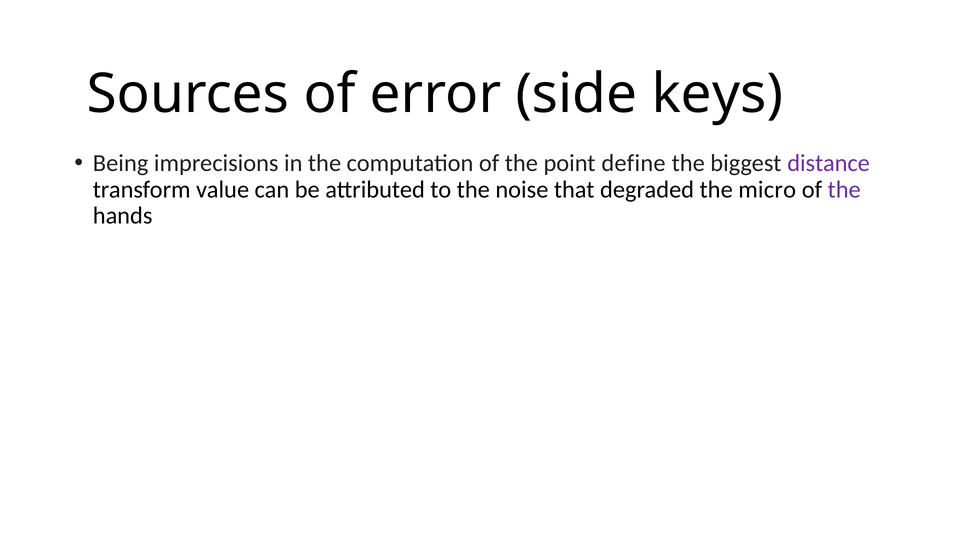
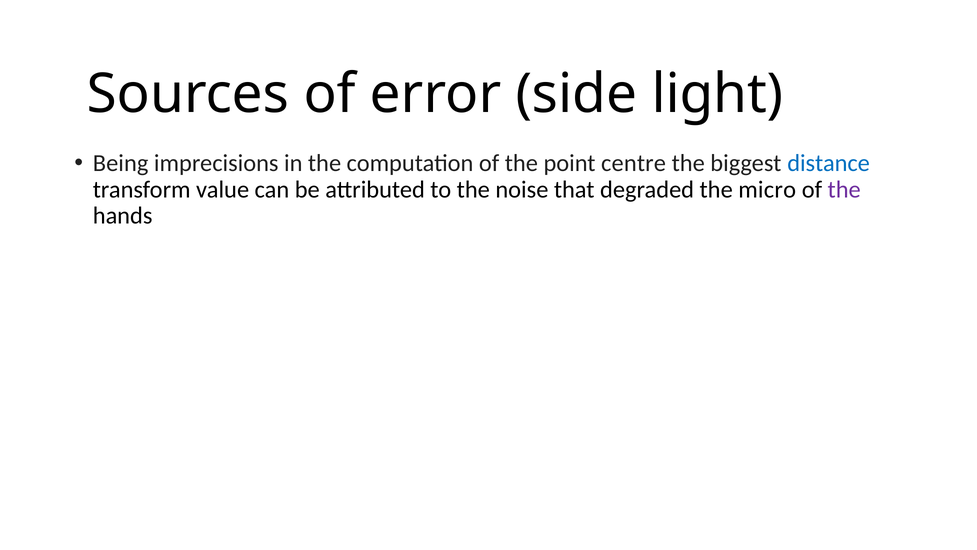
keys: keys -> light (717, 94)
define: define -> centre (634, 163)
distance colour: purple -> blue (829, 163)
